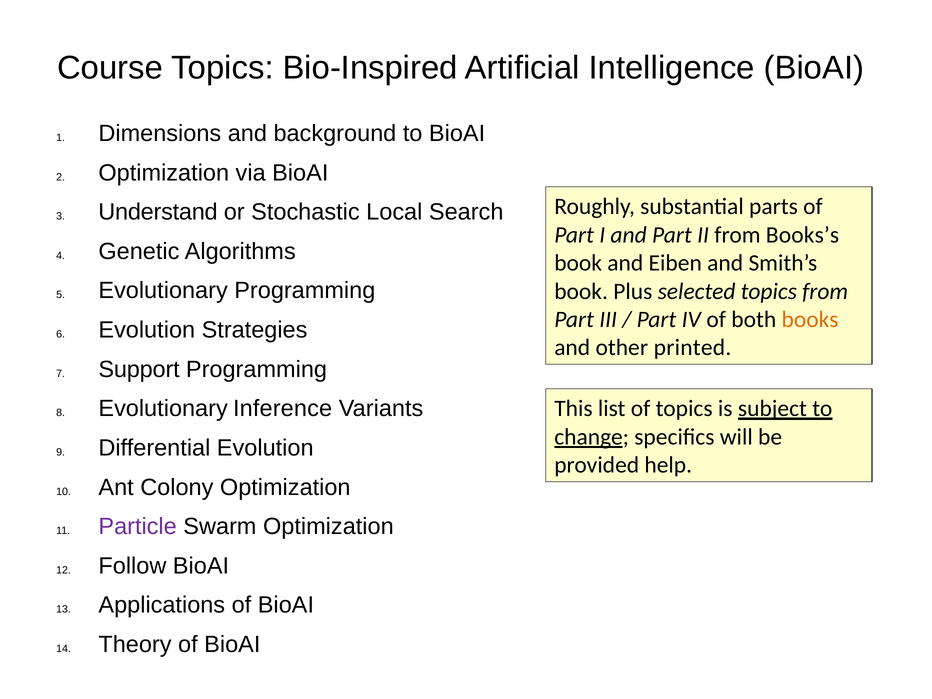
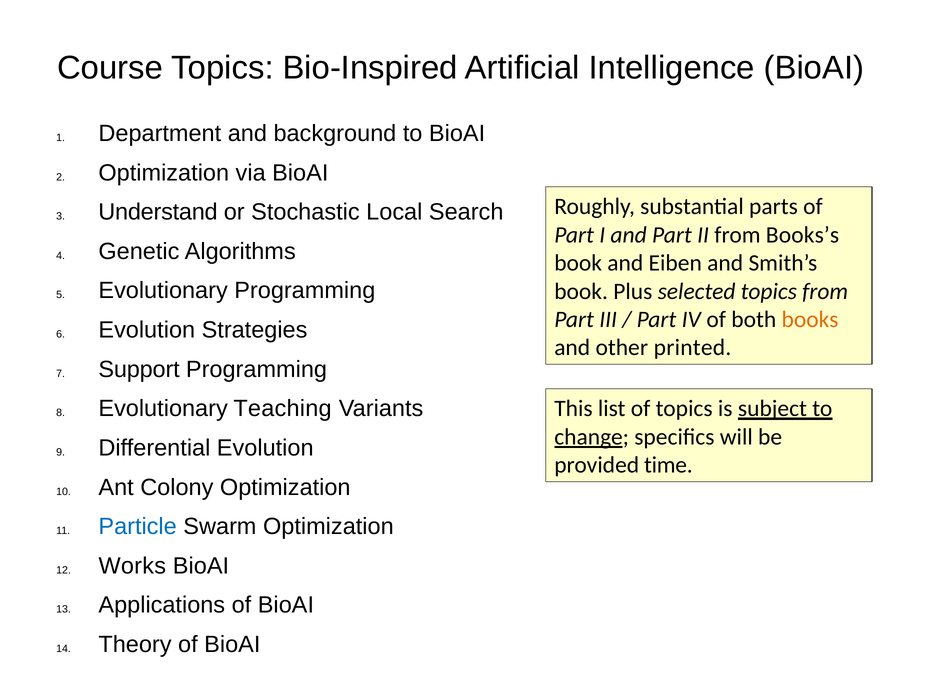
Dimensions: Dimensions -> Department (160, 133)
Inference: Inference -> Teaching (283, 409)
help: help -> time (668, 465)
Particle colour: purple -> blue (138, 527)
Follow: Follow -> Works (132, 566)
